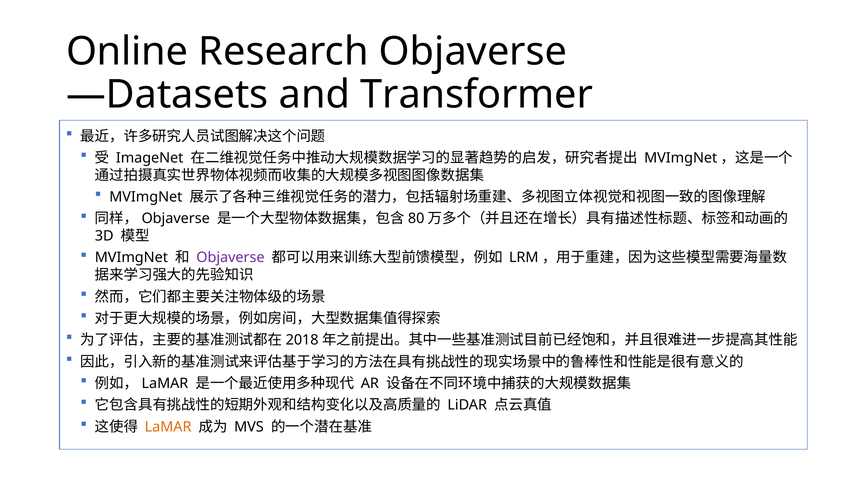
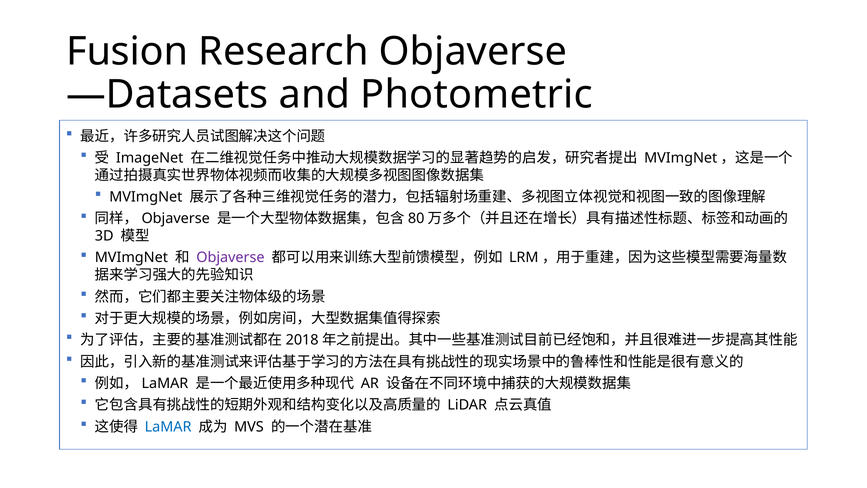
Online: Online -> Fusion (127, 51)
Transformer: Transformer -> Photometric (477, 94)
LaMAR colour: orange -> blue (168, 426)
